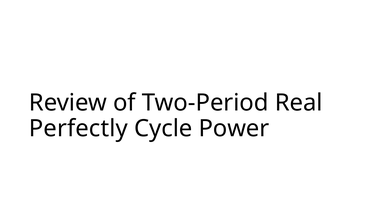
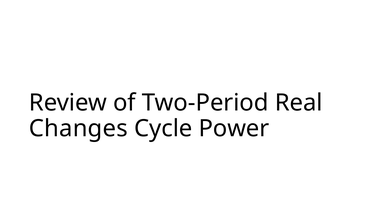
Perfectly: Perfectly -> Changes (78, 128)
